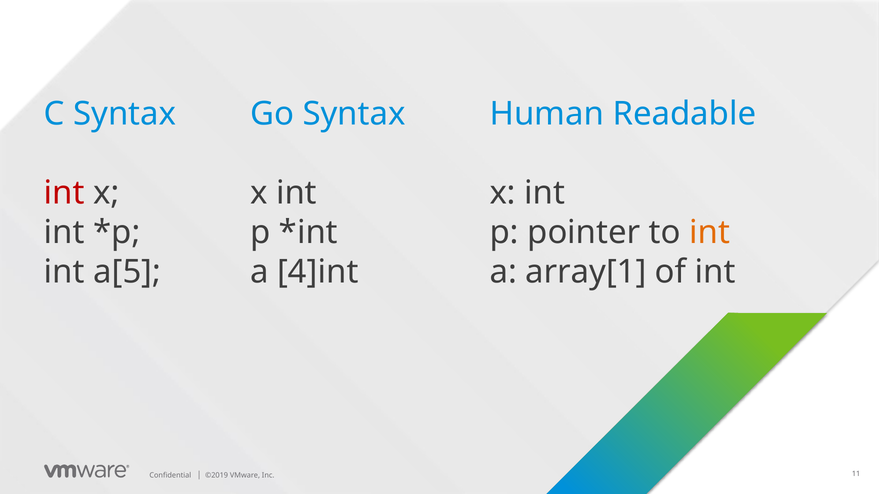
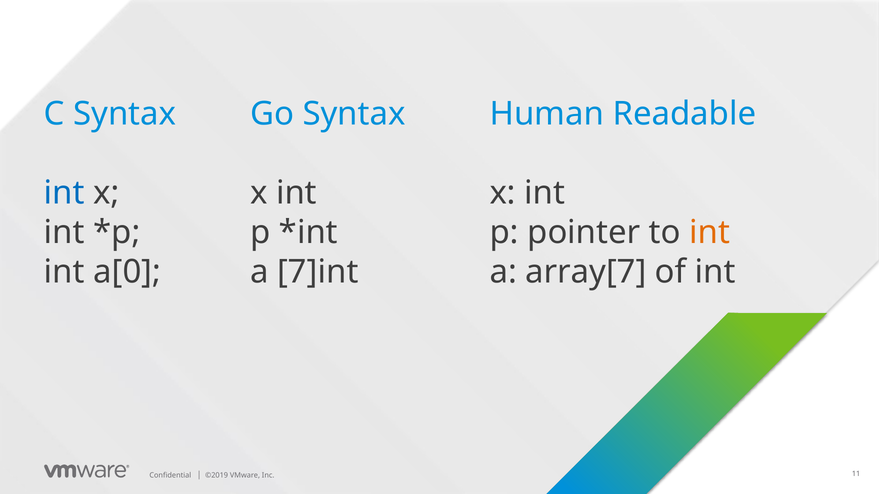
int colour: red -> blue (64, 193)
4]int: 4]int -> 7]int (318, 272)
array[1: array[1 -> array[7 (586, 272)
a[5: a[5 -> a[0 (127, 272)
